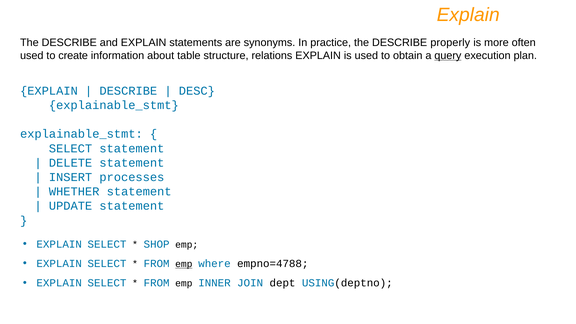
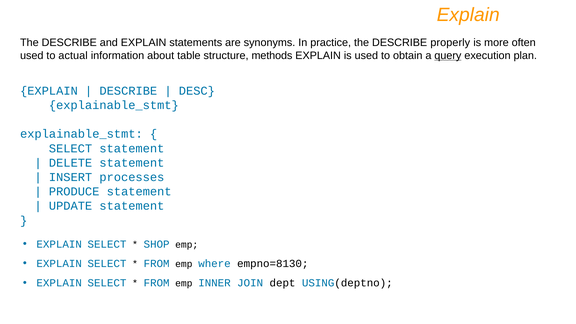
create: create -> actual (73, 56)
relations: relations -> methods (272, 56)
WHETHER: WHETHER -> PRODUCE (74, 192)
emp underline: present -> none (184, 264)
empno=4788: empno=4788 -> empno=8130 (273, 264)
